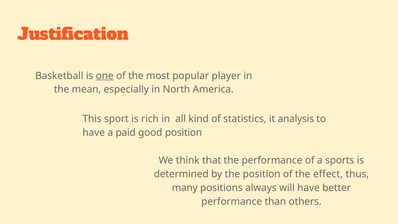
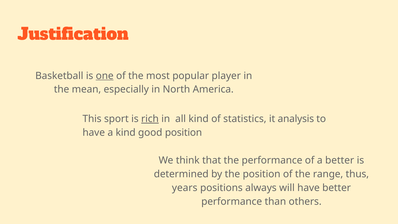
rich underline: none -> present (150, 119)
a paid: paid -> kind (126, 133)
a sports: sports -> better (340, 160)
effect: effect -> range (328, 174)
many: many -> years (185, 188)
